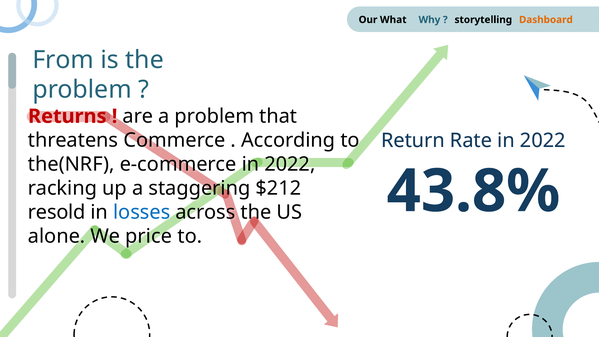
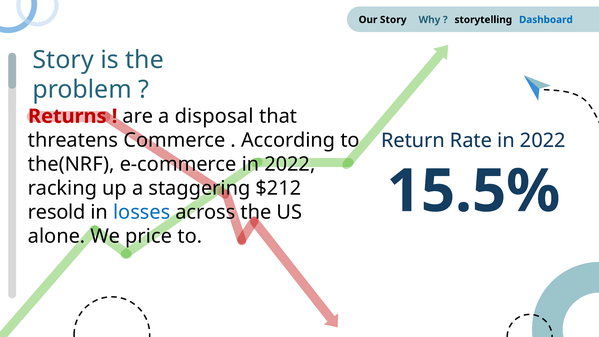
Our What: What -> Story (393, 20)
Dashboard colour: orange -> blue (546, 20)
From: From -> Story (63, 60)
a problem: problem -> disposal (214, 116)
43.8%: 43.8% -> 15.5% (473, 191)
